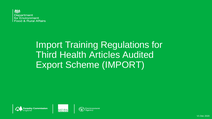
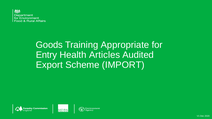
Import: Import -> Goods (49, 45)
Regulations: Regulations -> Appropriate (125, 45)
Third: Third -> Entry (46, 55)
